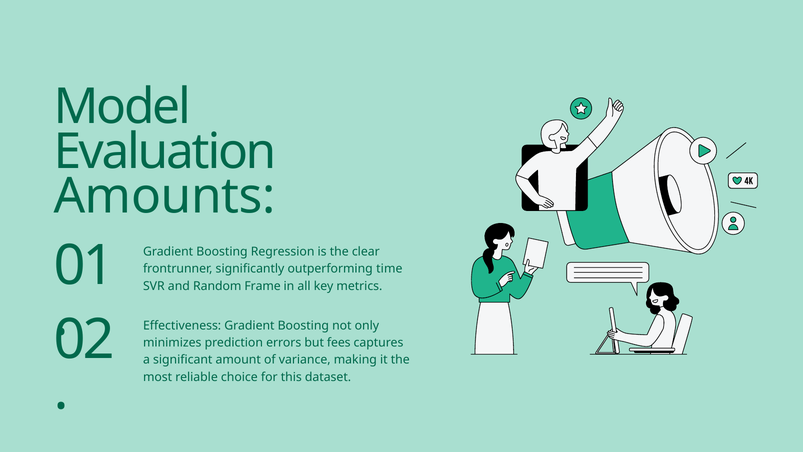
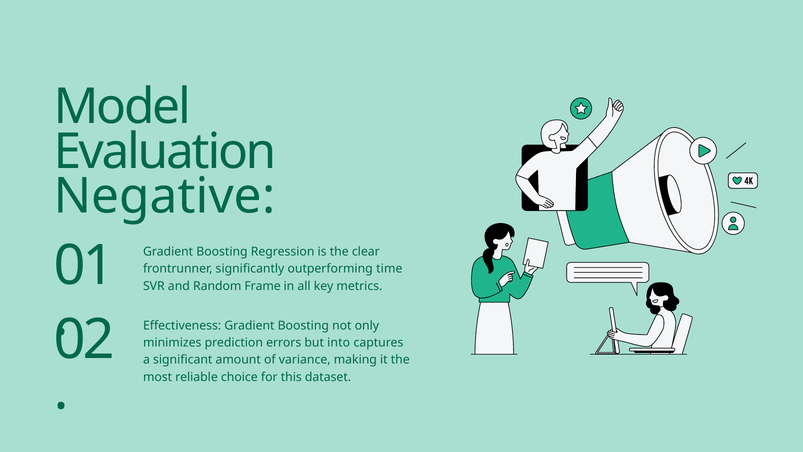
Amounts: Amounts -> Negative (164, 196)
fees: fees -> into (339, 342)
